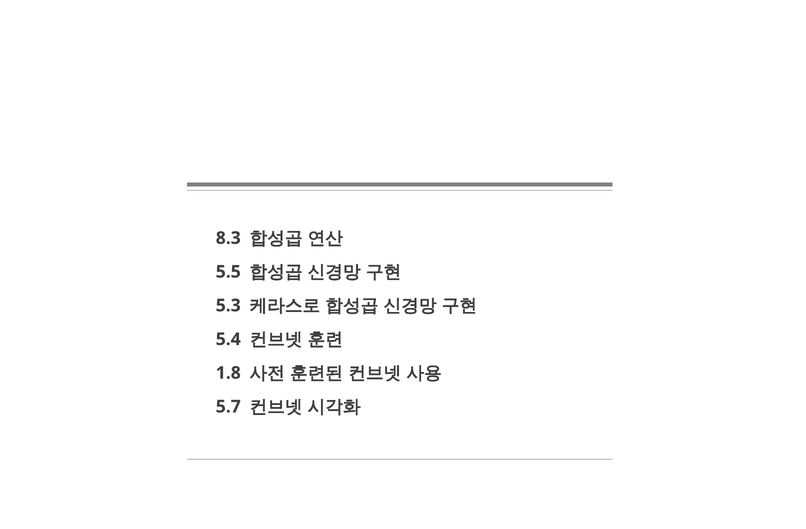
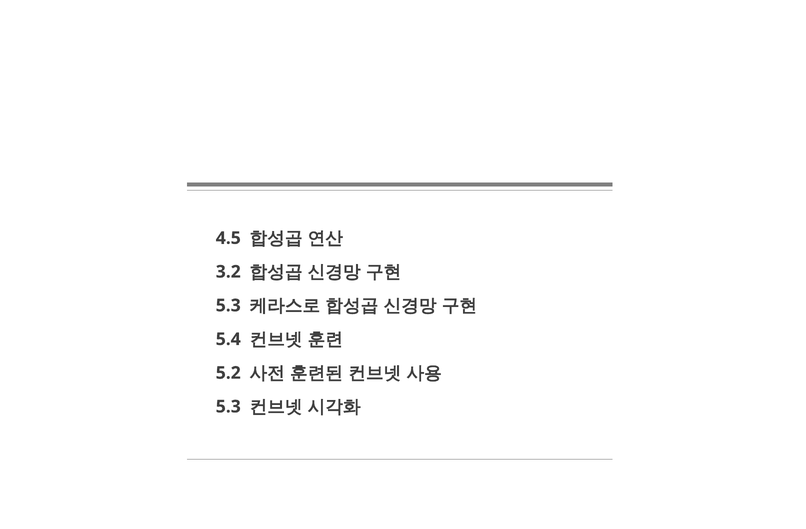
8.3: 8.3 -> 4.5 (228, 238)
5.5: 5.5 -> 3.2 (228, 272)
1.8: 1.8 -> 5.2 (228, 373)
5.7: 5.7 -> 5.3 (228, 407)
